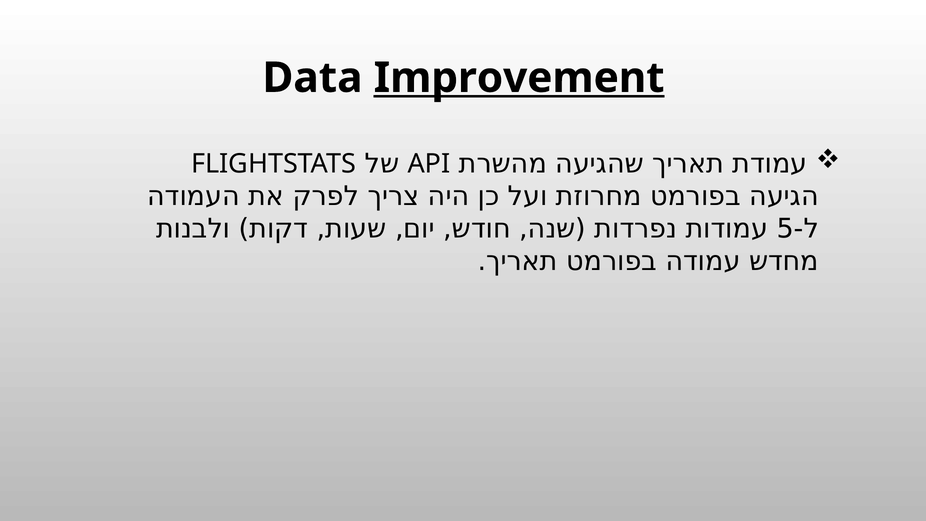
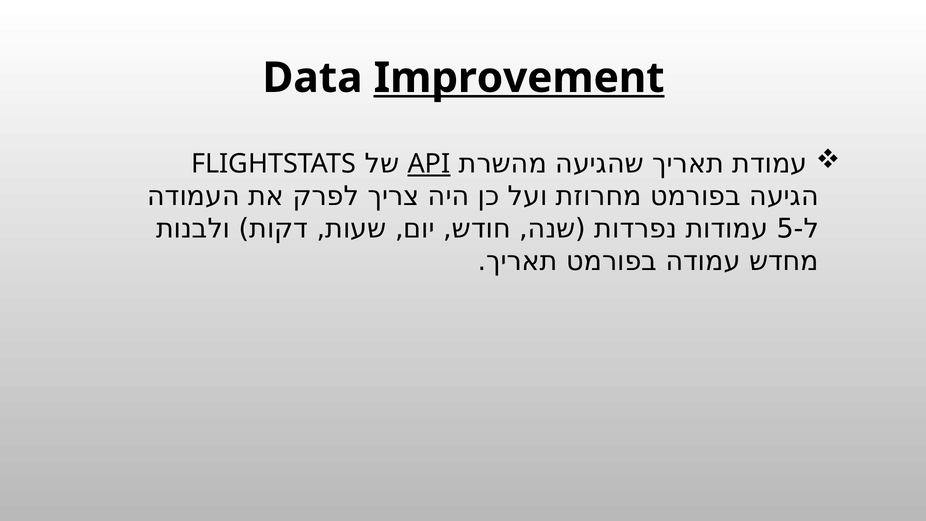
API underline: none -> present (429, 164)
